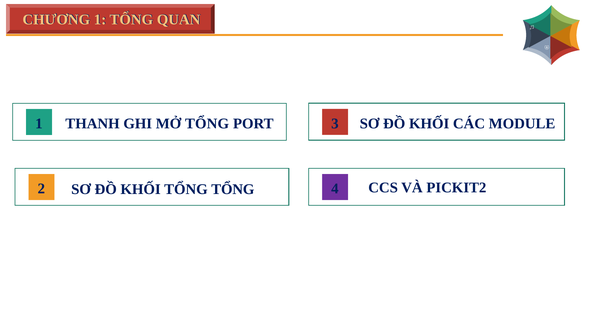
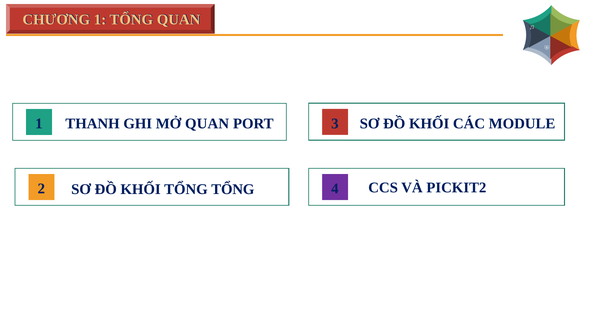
MỞ TỔNG: TỔNG -> QUAN (207, 124)
